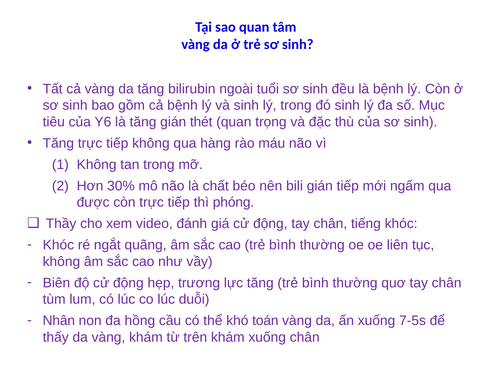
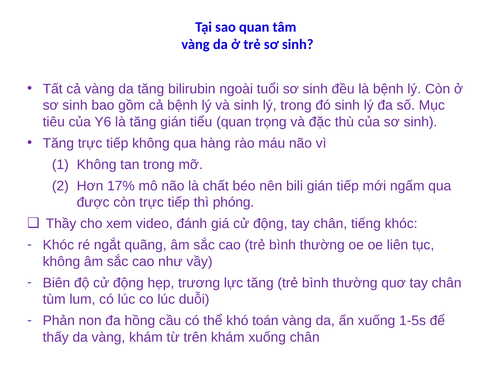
thét: thét -> tiểu (201, 122)
30%: 30% -> 17% (121, 186)
Nhân: Nhân -> Phản (59, 321)
7-5s: 7-5s -> 1-5s (412, 321)
